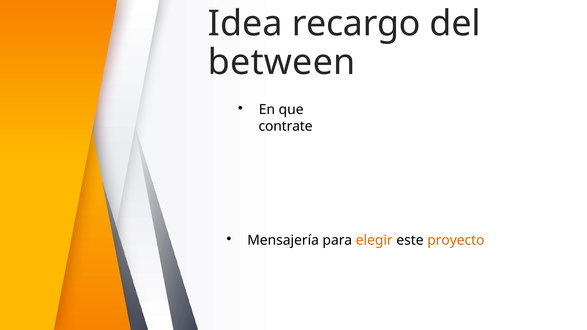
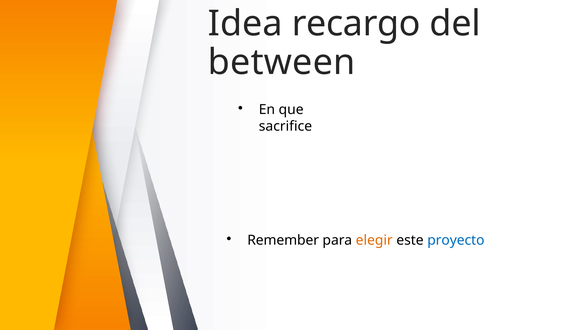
contrate: contrate -> sacrifice (285, 126)
Mensajería: Mensajería -> Remember (283, 240)
proyecto colour: orange -> blue (456, 240)
